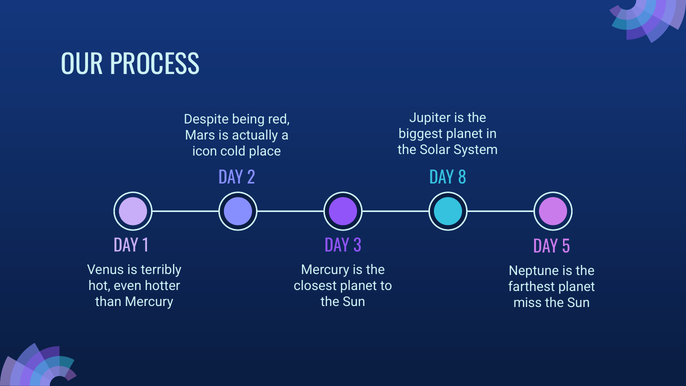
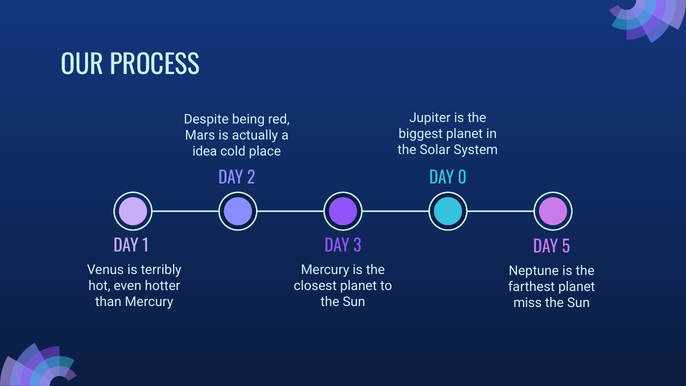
icon: icon -> idea (205, 151)
8: 8 -> 0 (462, 178)
